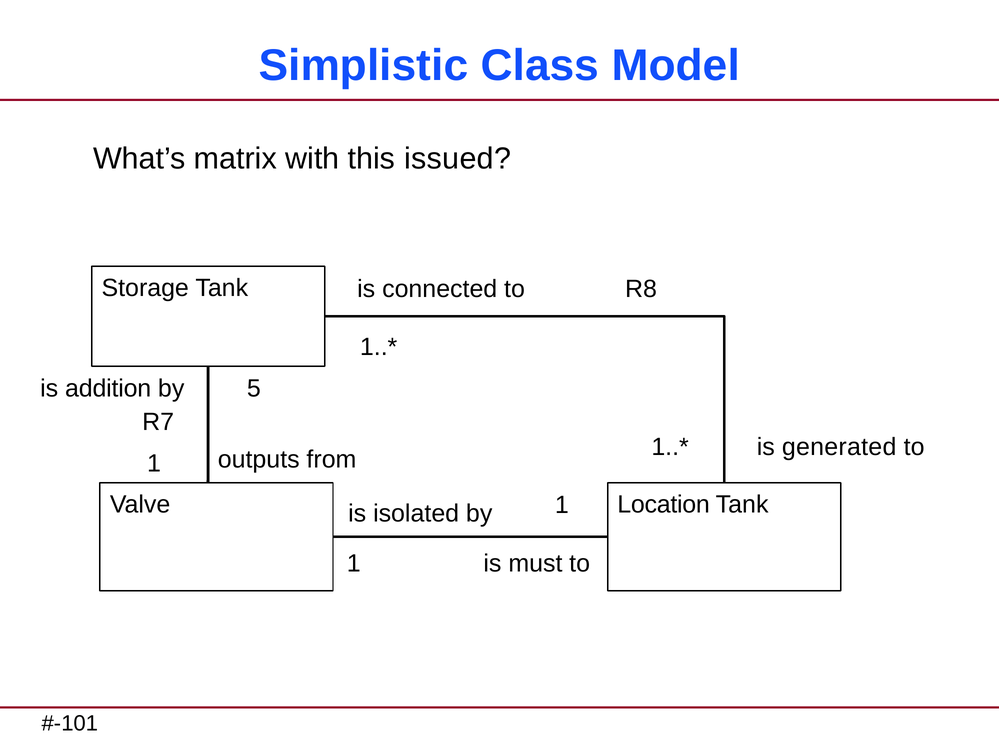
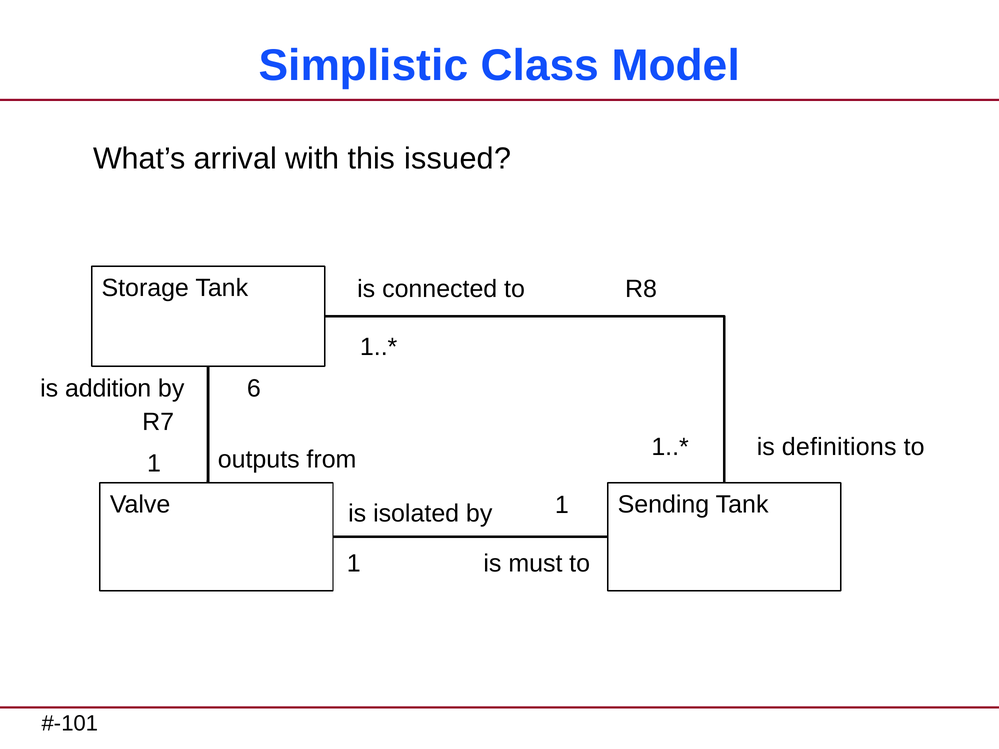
matrix: matrix -> arrival (235, 158)
5: 5 -> 6 (254, 389)
generated: generated -> definitions (839, 447)
Location: Location -> Sending (663, 505)
